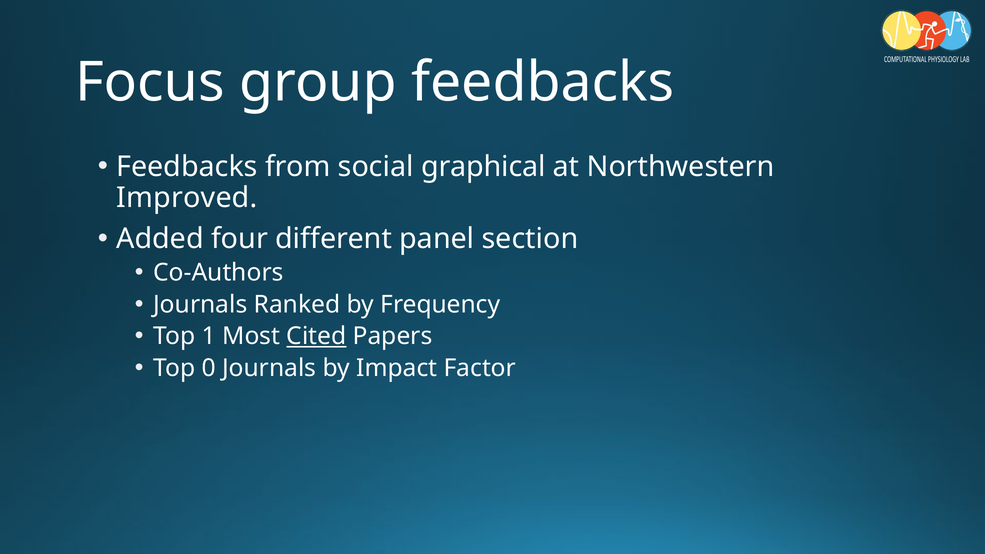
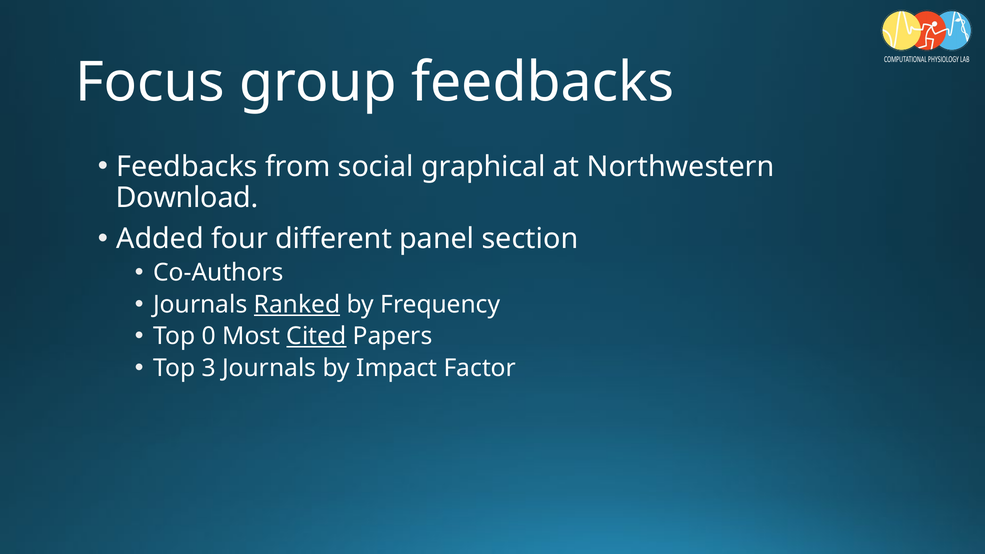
Improved: Improved -> Download (187, 198)
Ranked underline: none -> present (297, 305)
1: 1 -> 0 (209, 336)
0: 0 -> 3 (209, 368)
